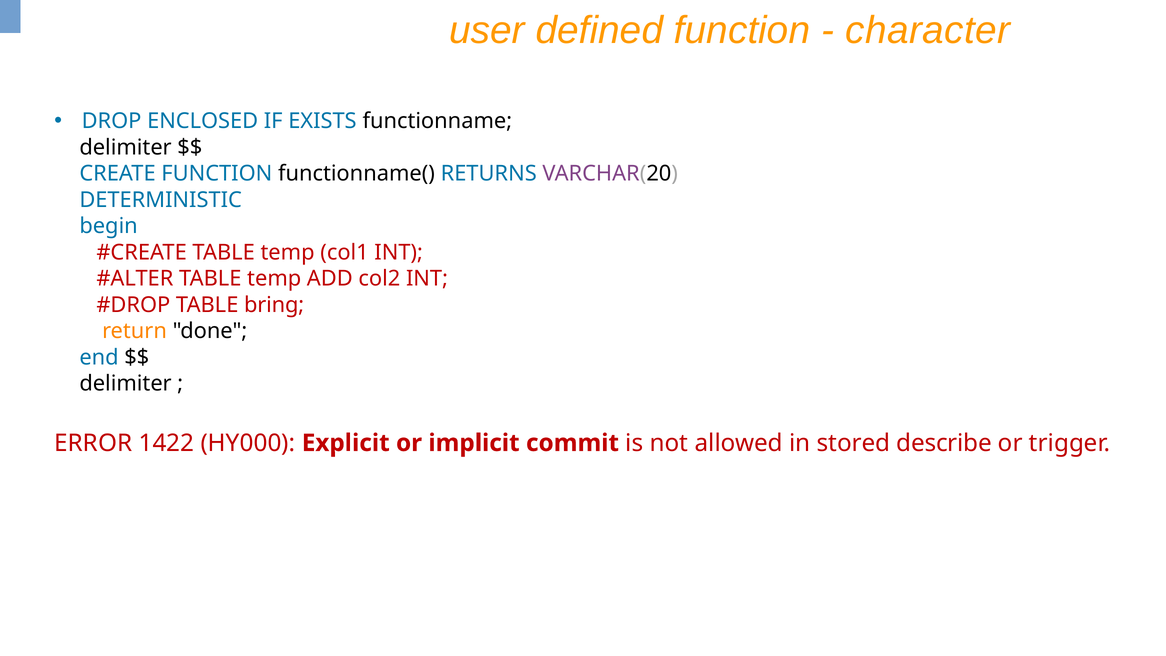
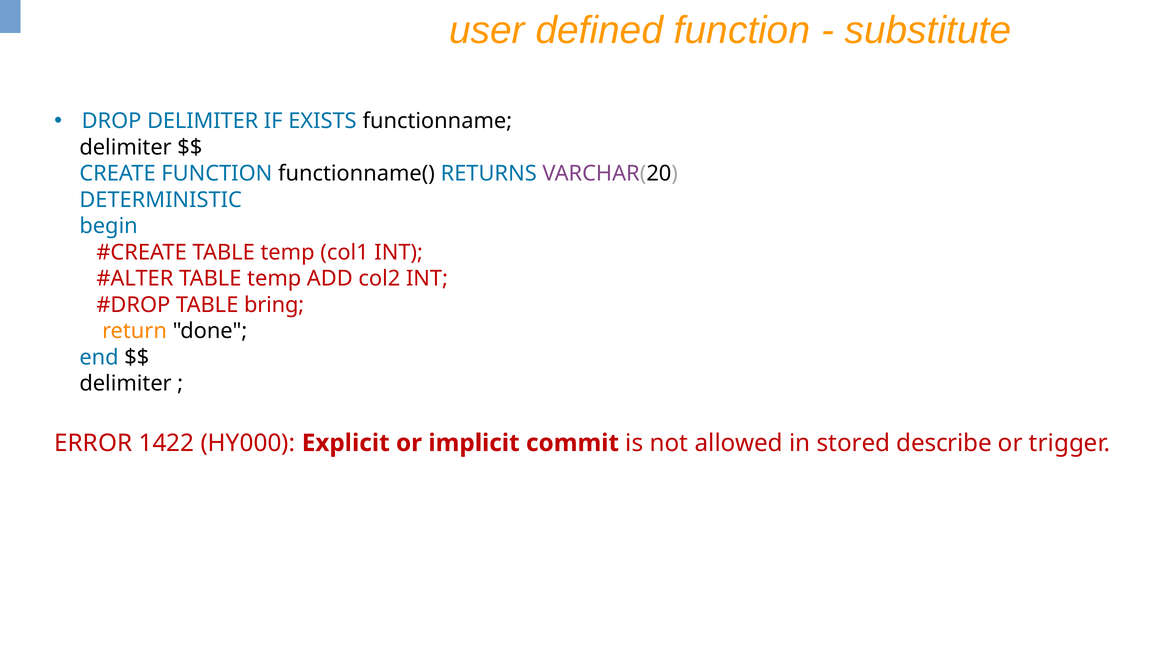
character: character -> substitute (928, 30)
DROP ENCLOSED: ENCLOSED -> DELIMITER (203, 121)
